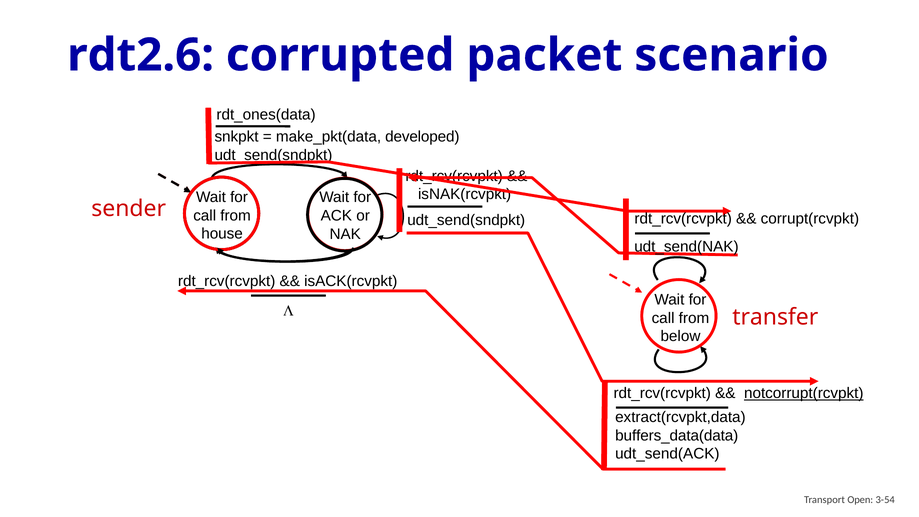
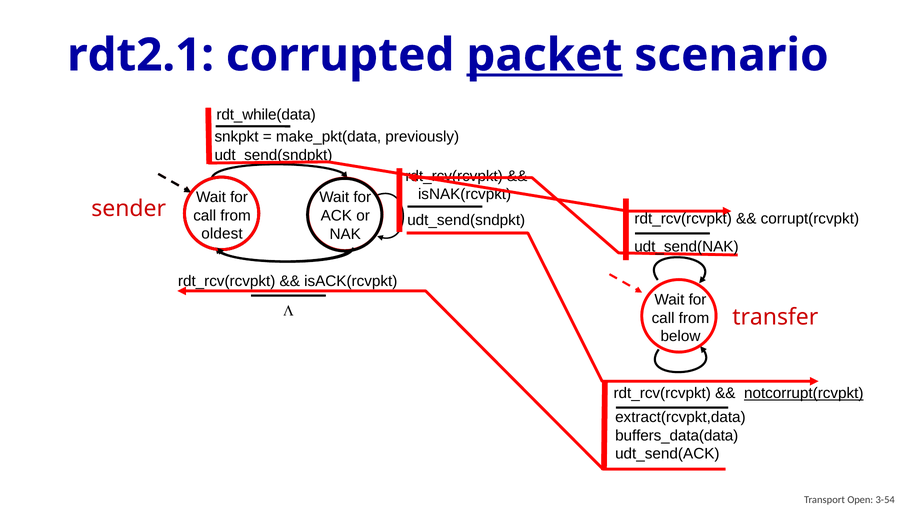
rdt2.6: rdt2.6 -> rdt2.1 (141, 55)
packet underline: none -> present (544, 55)
rdt_ones(data: rdt_ones(data -> rdt_while(data (266, 115)
developed: developed -> previously (422, 137)
house: house -> oldest (222, 234)
